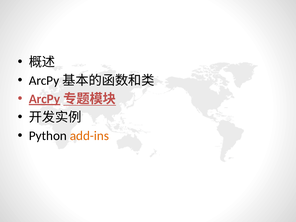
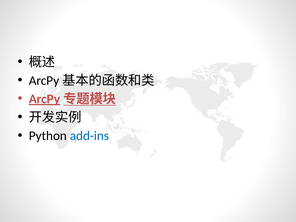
add-ins colour: orange -> blue (89, 136)
